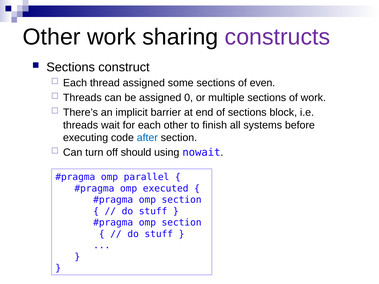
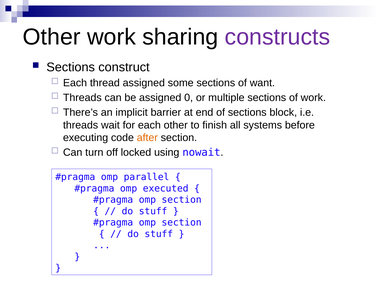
even: even -> want (262, 83)
after colour: blue -> orange (147, 138)
should: should -> locked (136, 153)
